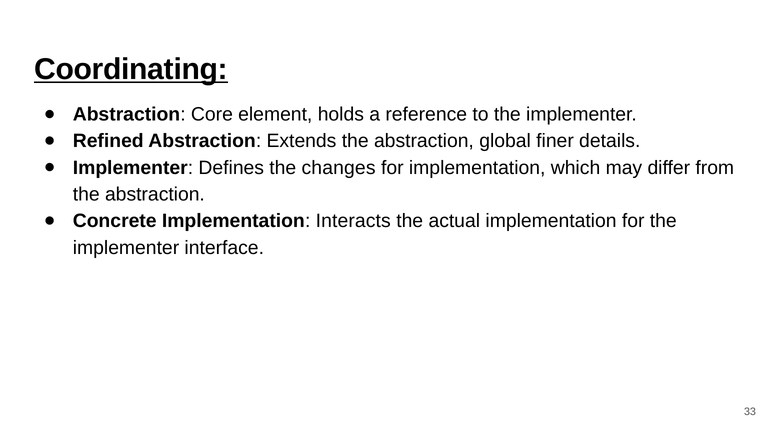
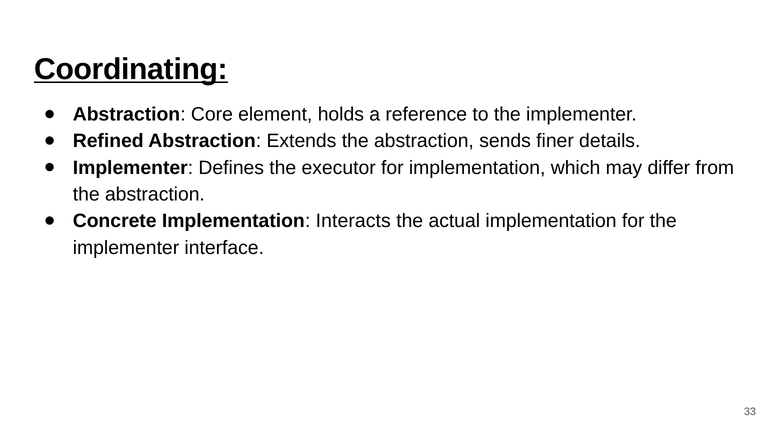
global: global -> sends (505, 141)
changes: changes -> executor (339, 168)
